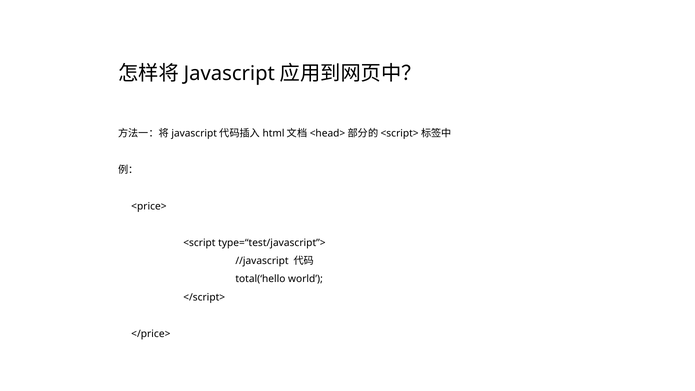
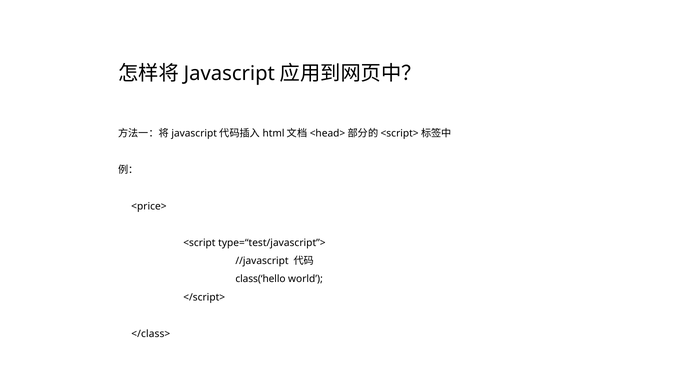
total(‘hello: total(‘hello -> class(‘hello (260, 279)
</price>: </price> -> </class> (151, 334)
